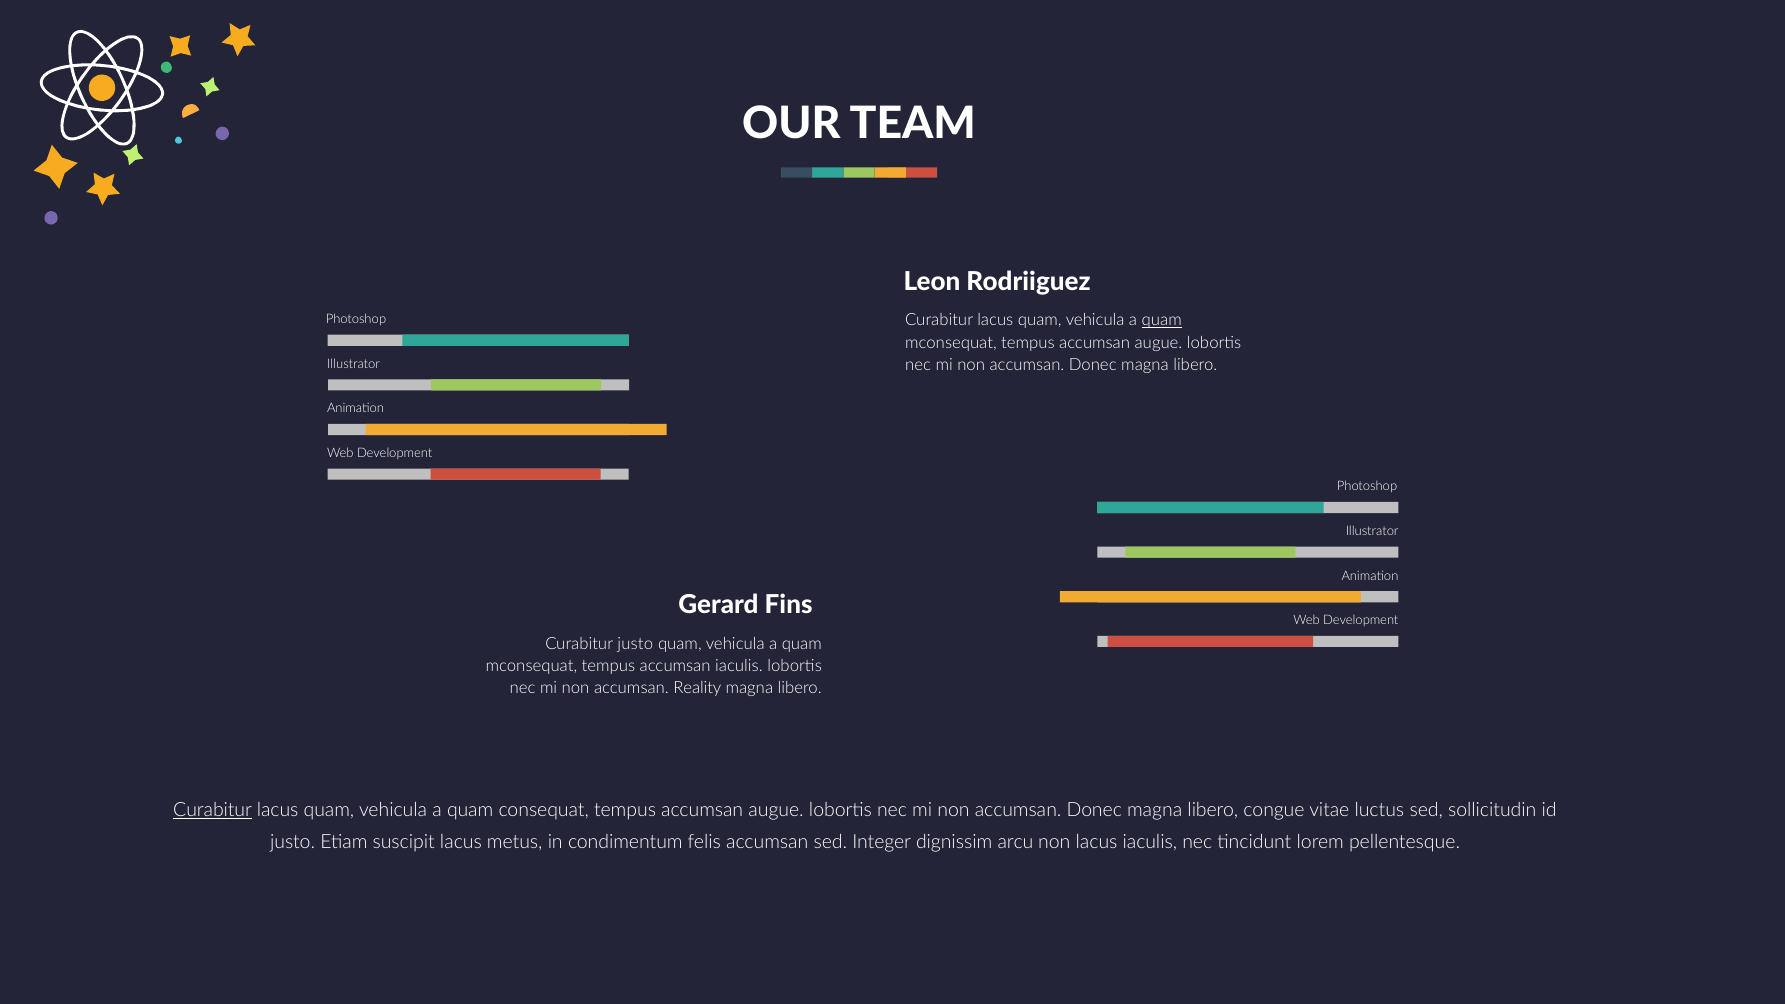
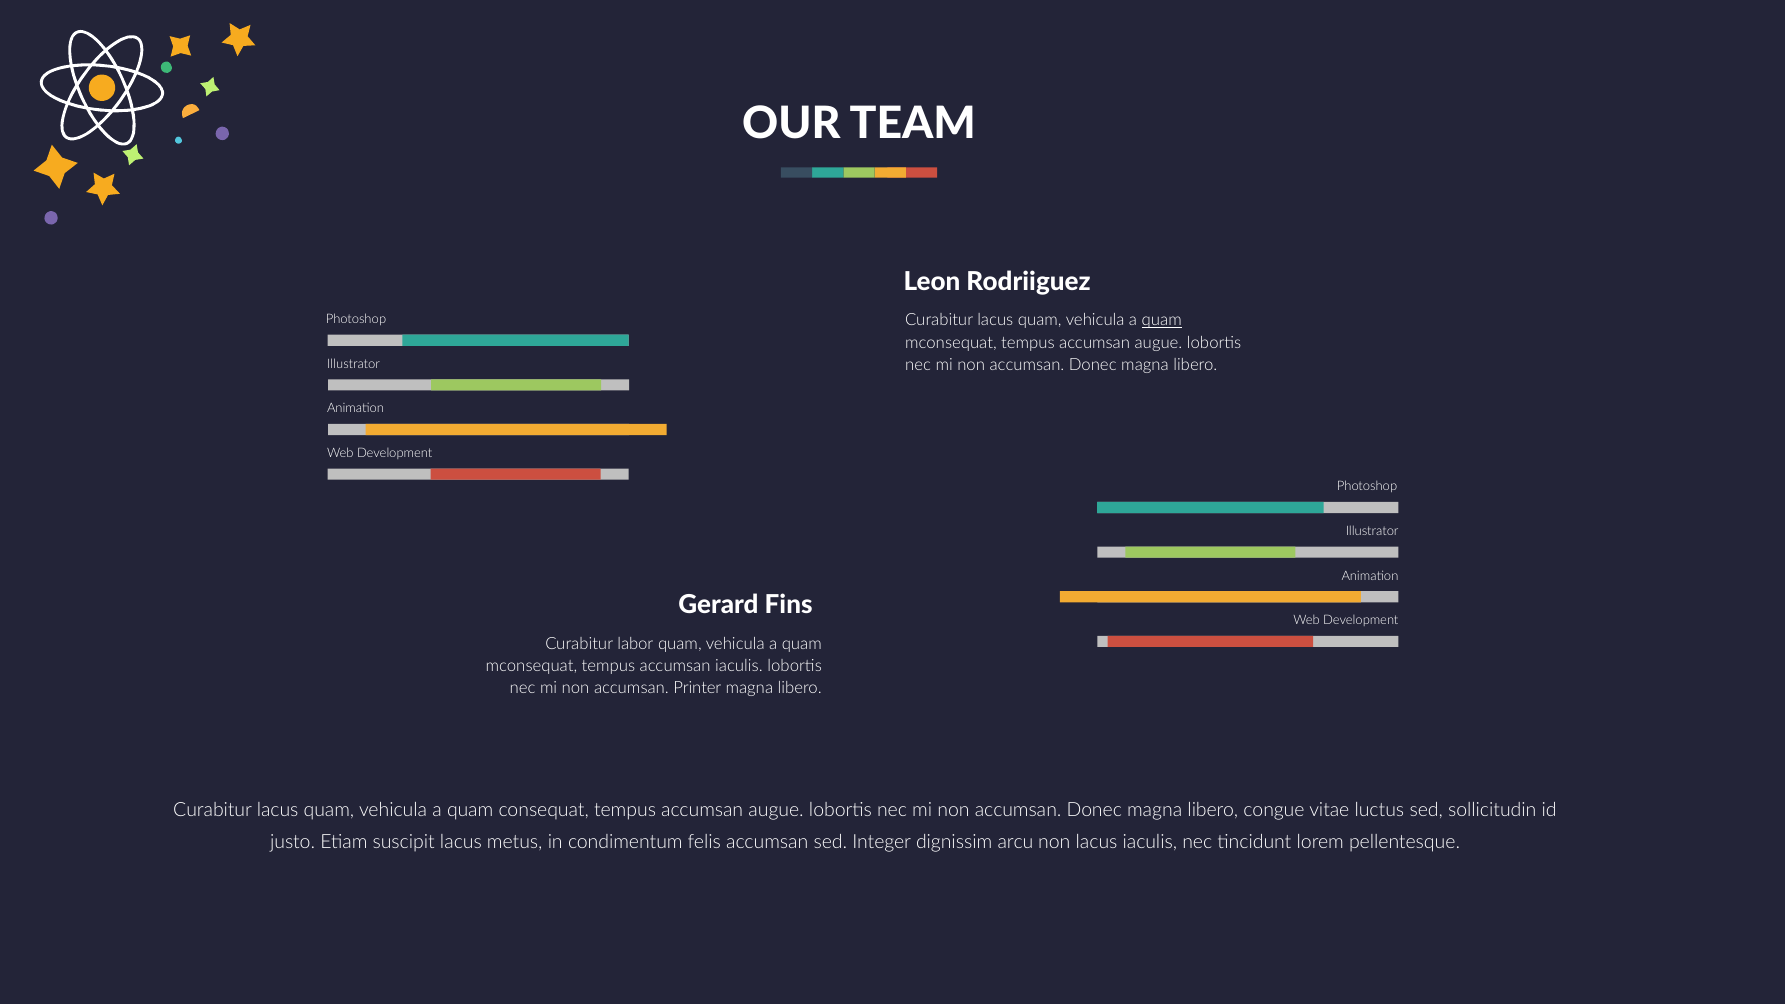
Curabitur justo: justo -> labor (635, 644)
Reality: Reality -> Printer (697, 688)
Curabitur underline: present -> none (213, 810)
